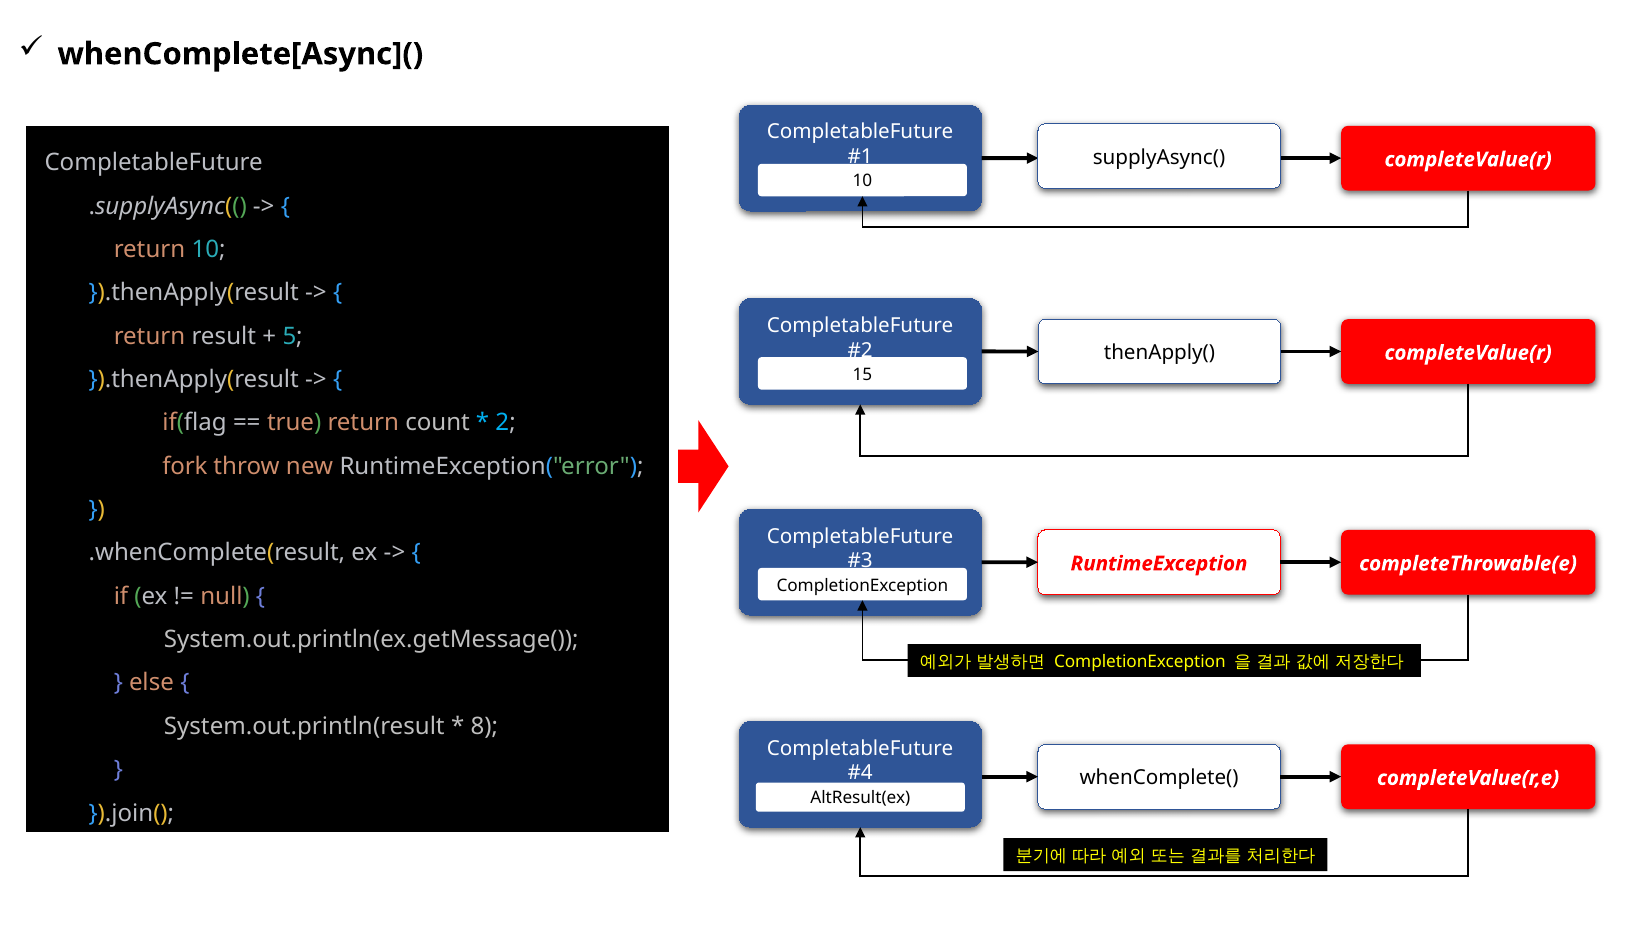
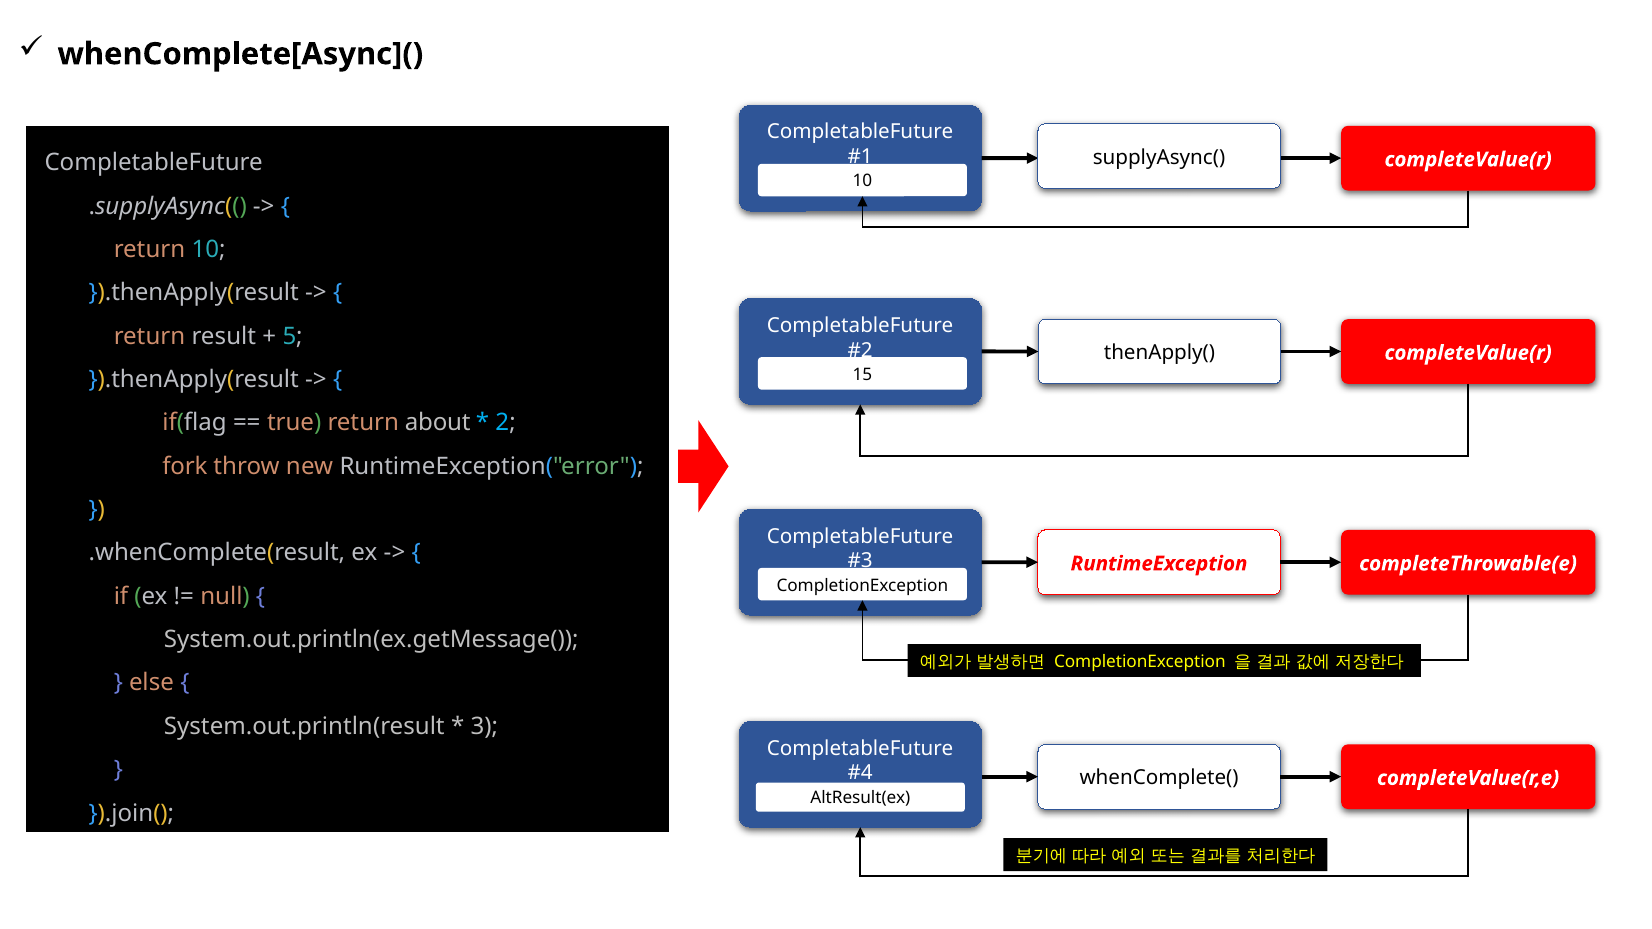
count: count -> about (438, 423)
8: 8 -> 3 (484, 727)
